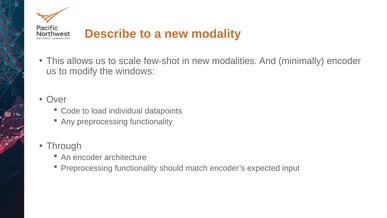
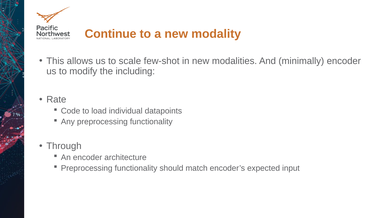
Describe: Describe -> Continue (111, 34)
windows: windows -> including (135, 71)
Over: Over -> Rate (56, 99)
